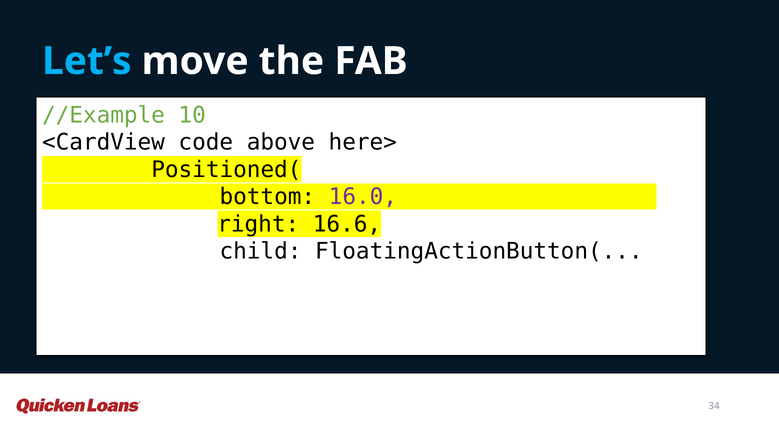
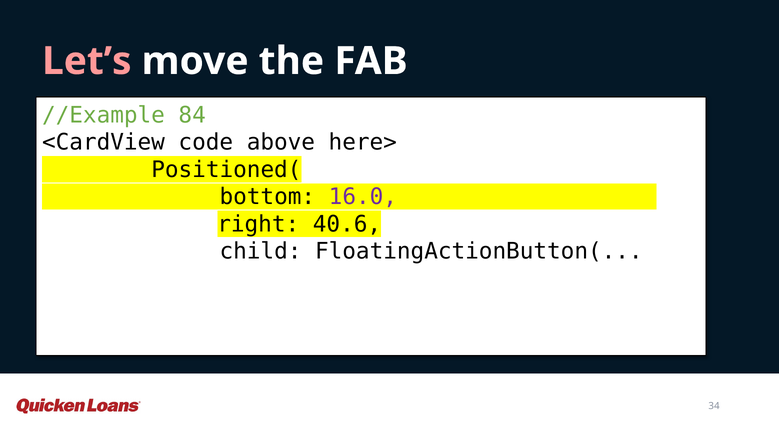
Let’s colour: light blue -> pink (87, 61)
10: 10 -> 84 (192, 115)
16.6: 16.6 -> 40.6 (347, 224)
